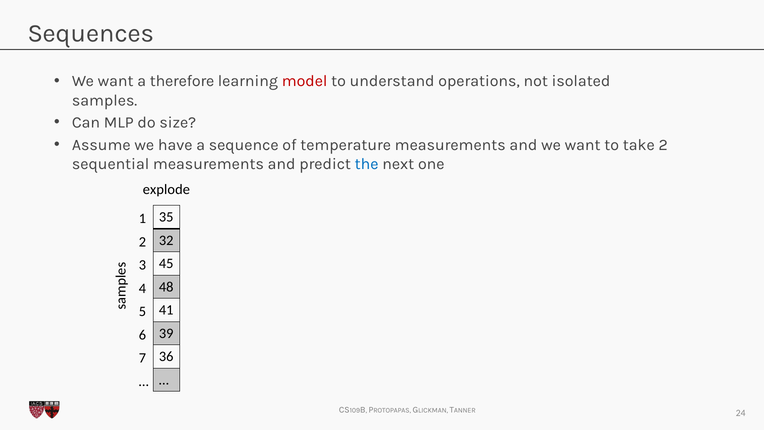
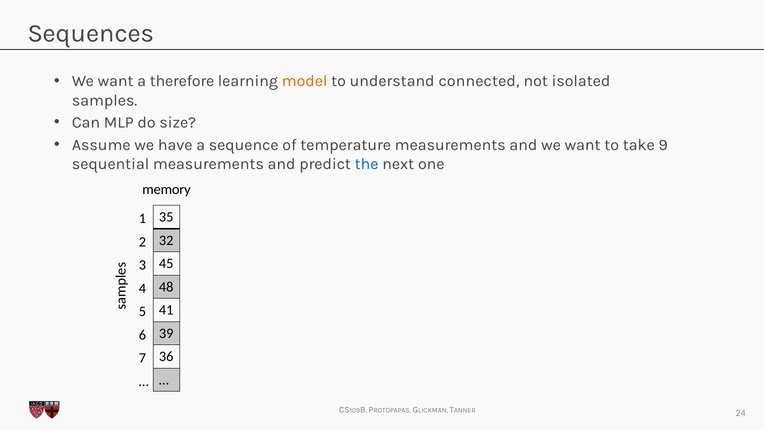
model colour: red -> orange (305, 81)
operations: operations -> connected (479, 81)
take 2: 2 -> 9 (663, 145)
explode: explode -> memory (167, 189)
